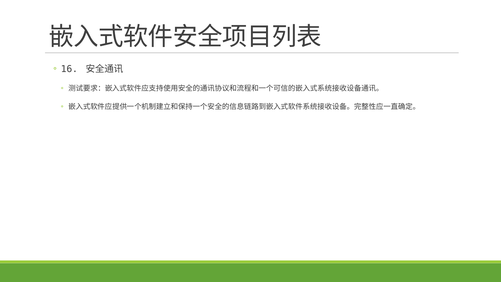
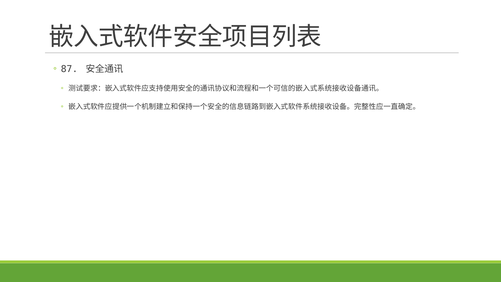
16: 16 -> 87 (69, 69)
